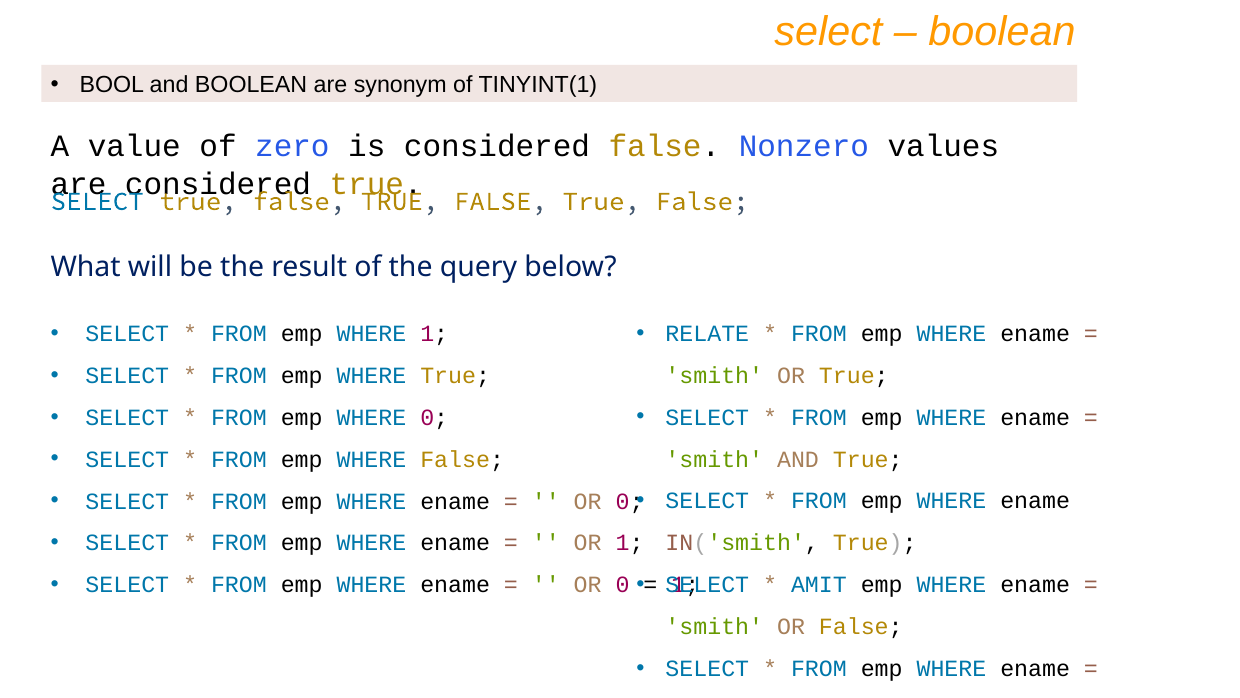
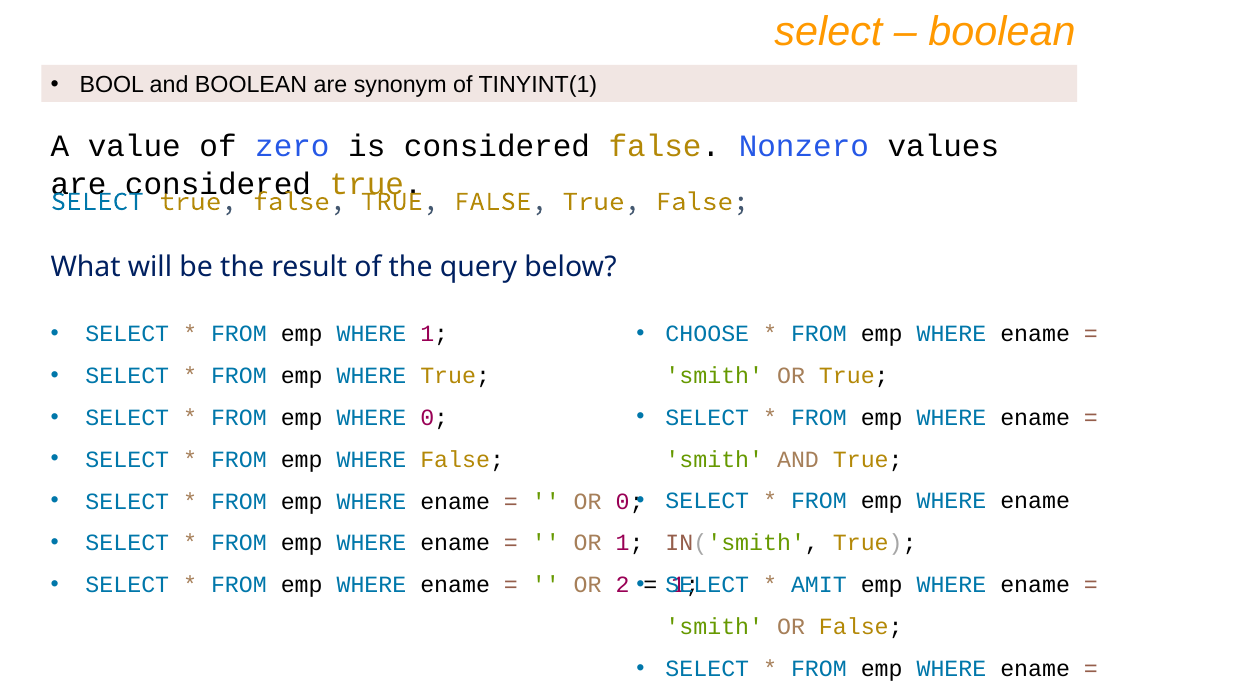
RELATE: RELATE -> CHOOSE (707, 334)
0: 0 -> 2 (623, 585)
